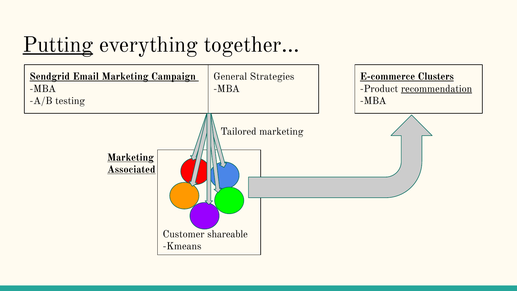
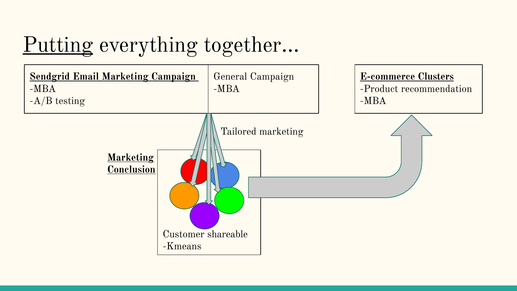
General Strategies: Strategies -> Campaign (272, 77)
recommendation underline: present -> none (437, 89)
Associated: Associated -> Conclusion (131, 169)
